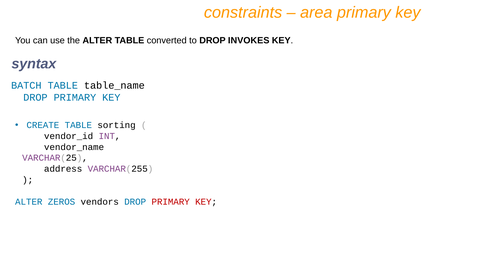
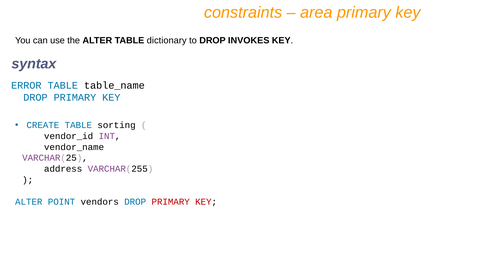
converted: converted -> dictionary (167, 40)
BATCH: BATCH -> ERROR (26, 85)
ZEROS: ZEROS -> POINT (62, 202)
